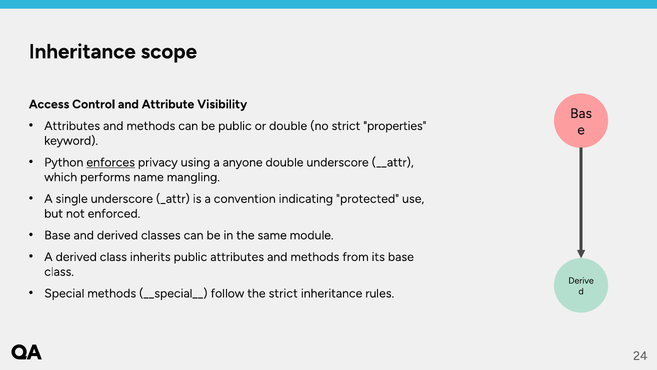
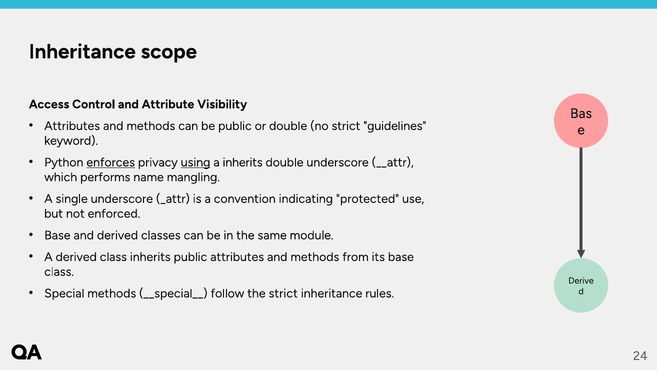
properties: properties -> guidelines (395, 126)
using underline: none -> present (196, 162)
a anyone: anyone -> inherits (243, 162)
